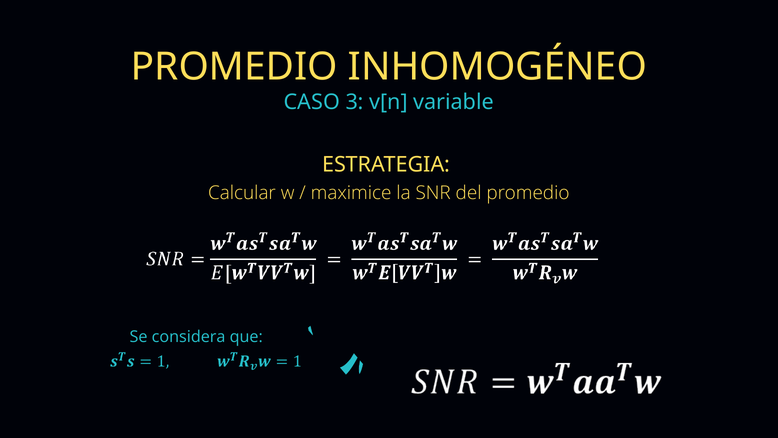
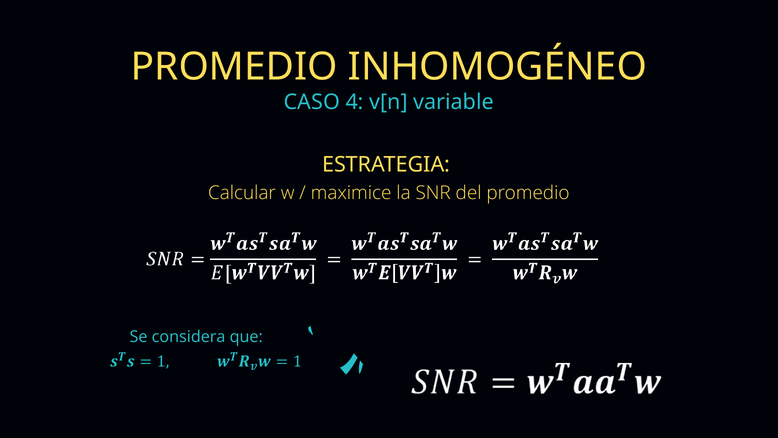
3: 3 -> 4 (355, 102)
